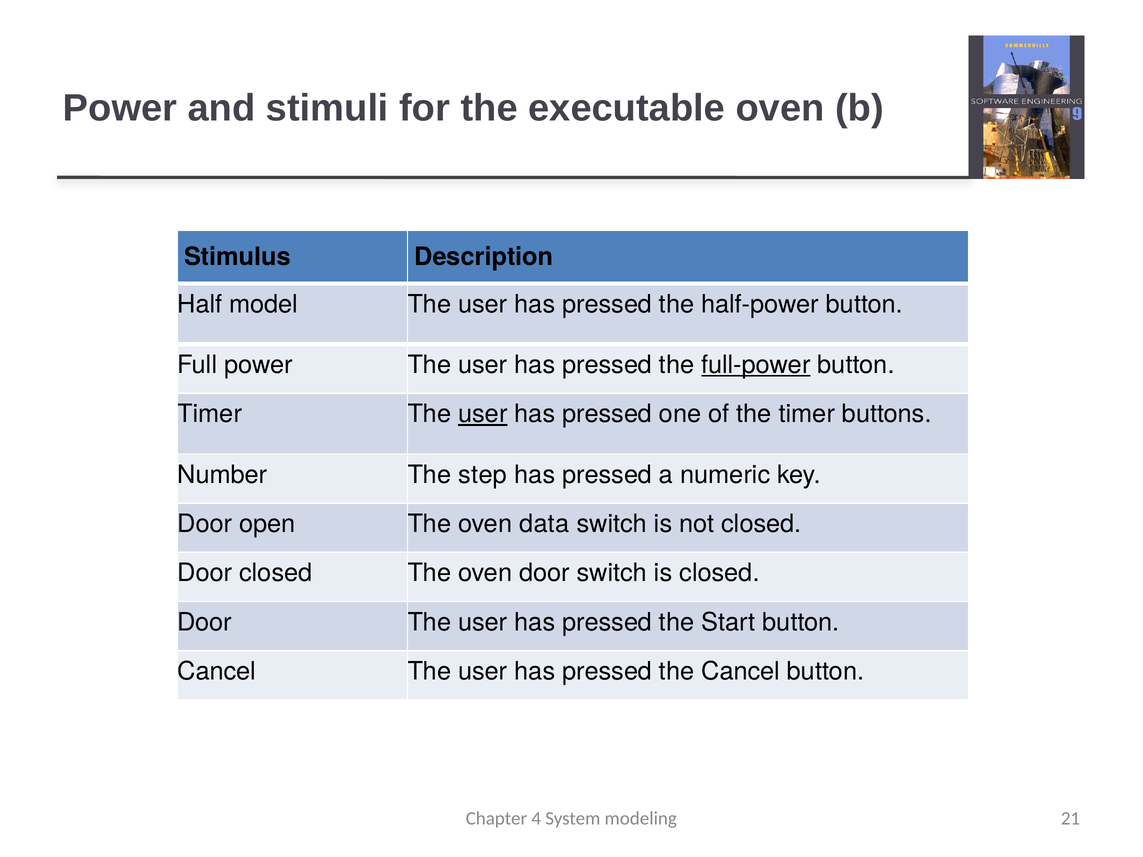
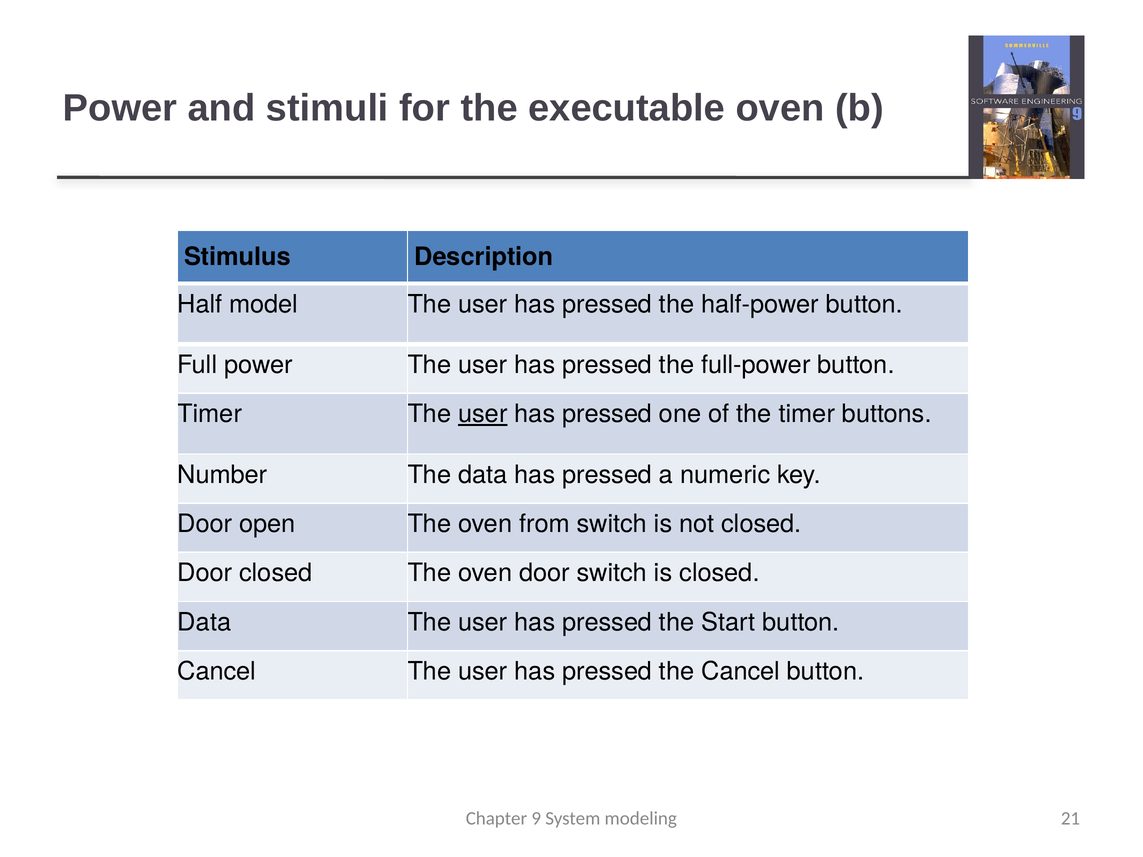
full-power underline: present -> none (756, 365)
The step: step -> data (483, 475)
data: data -> from (544, 524)
Door: Door -> Data (204, 622)
4: 4 -> 9 (536, 819)
